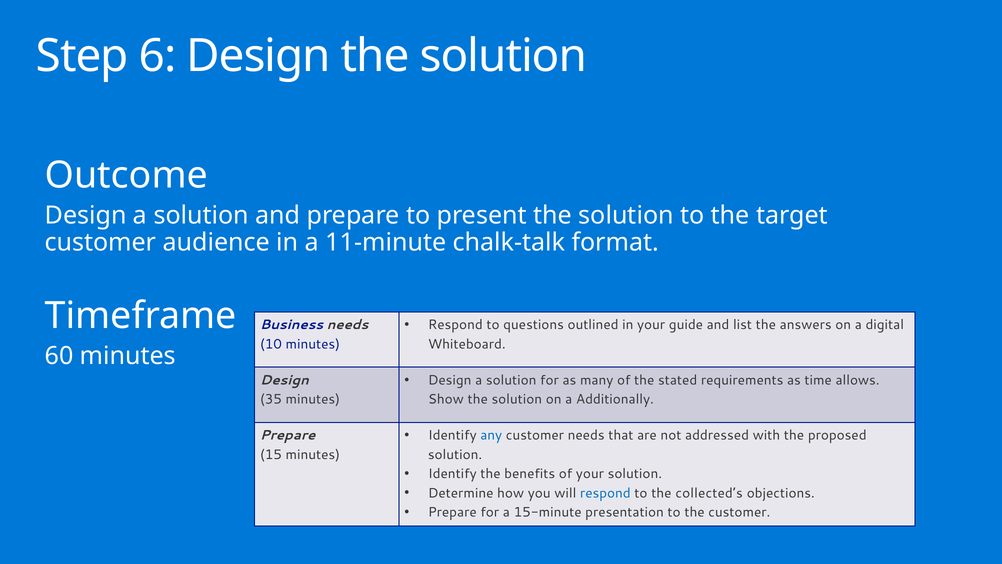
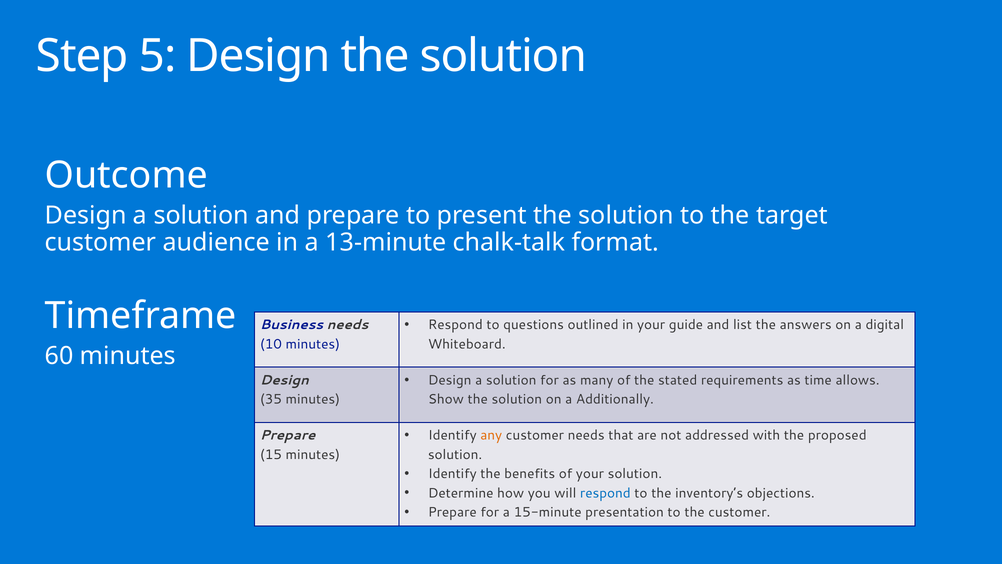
6: 6 -> 5 (158, 56)
11-minute: 11-minute -> 13-minute (386, 242)
any colour: blue -> orange (491, 435)
collected’s: collected’s -> inventory’s (709, 493)
